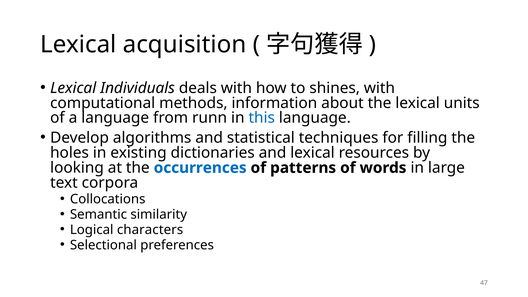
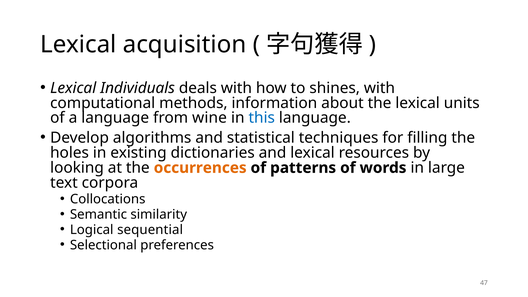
runn: runn -> wine (210, 118)
occurrences colour: blue -> orange (200, 168)
characters: characters -> sequential (150, 230)
